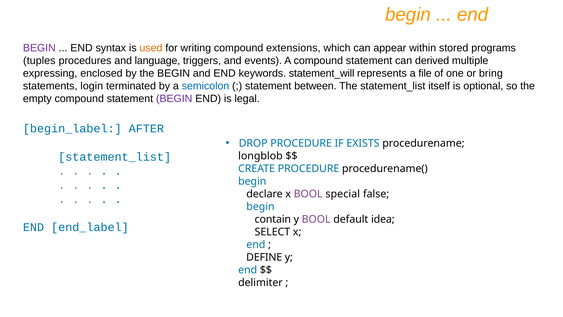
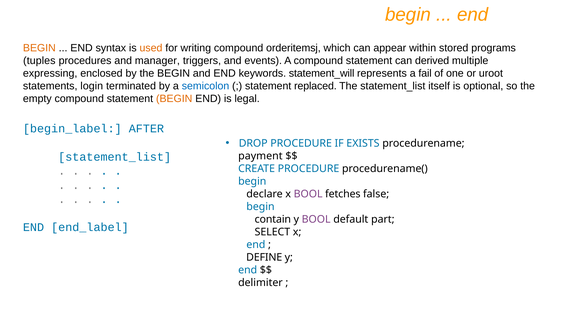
BEGIN colour: purple -> orange (39, 48)
extensions: extensions -> orderitemsj (293, 48)
language: language -> manager (157, 61)
file: file -> fail (425, 73)
bring: bring -> uroot (491, 73)
between: between -> replaced (315, 86)
BEGIN colour: purple -> orange (174, 99)
longblob: longblob -> payment (260, 156)
special: special -> fetches (343, 194)
idea: idea -> part (383, 219)
